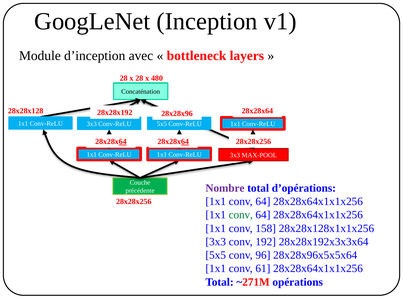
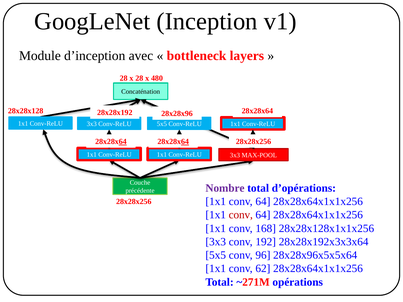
conv colour: green -> red (241, 215)
158: 158 -> 168 (266, 229)
61: 61 -> 62 (263, 269)
